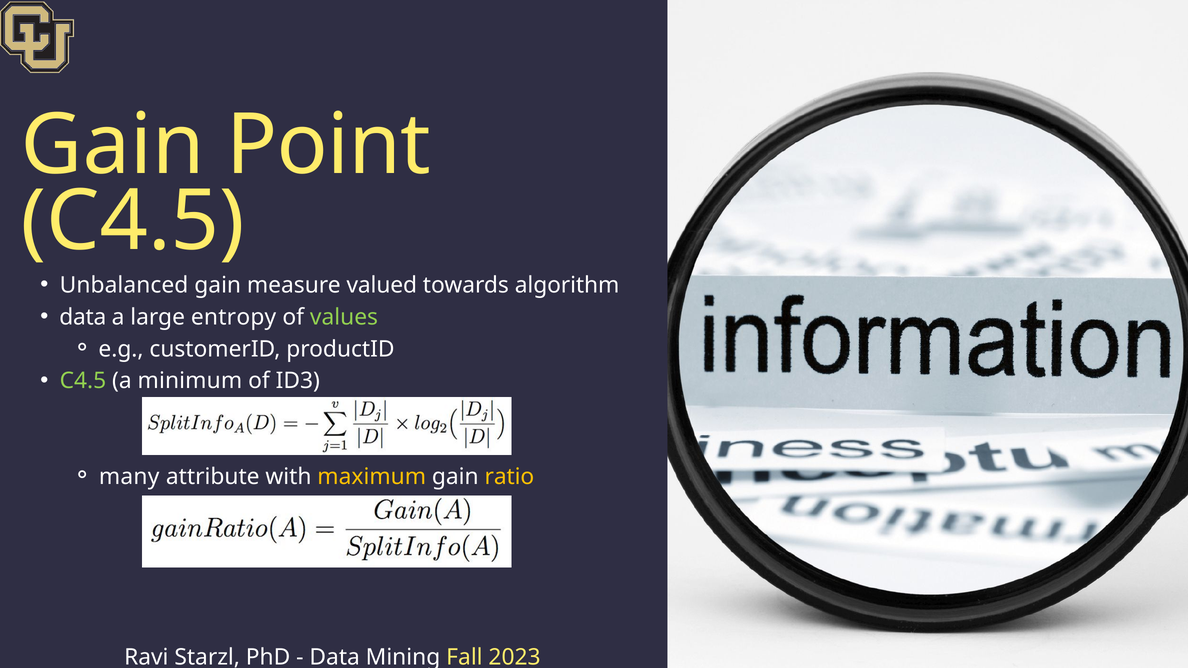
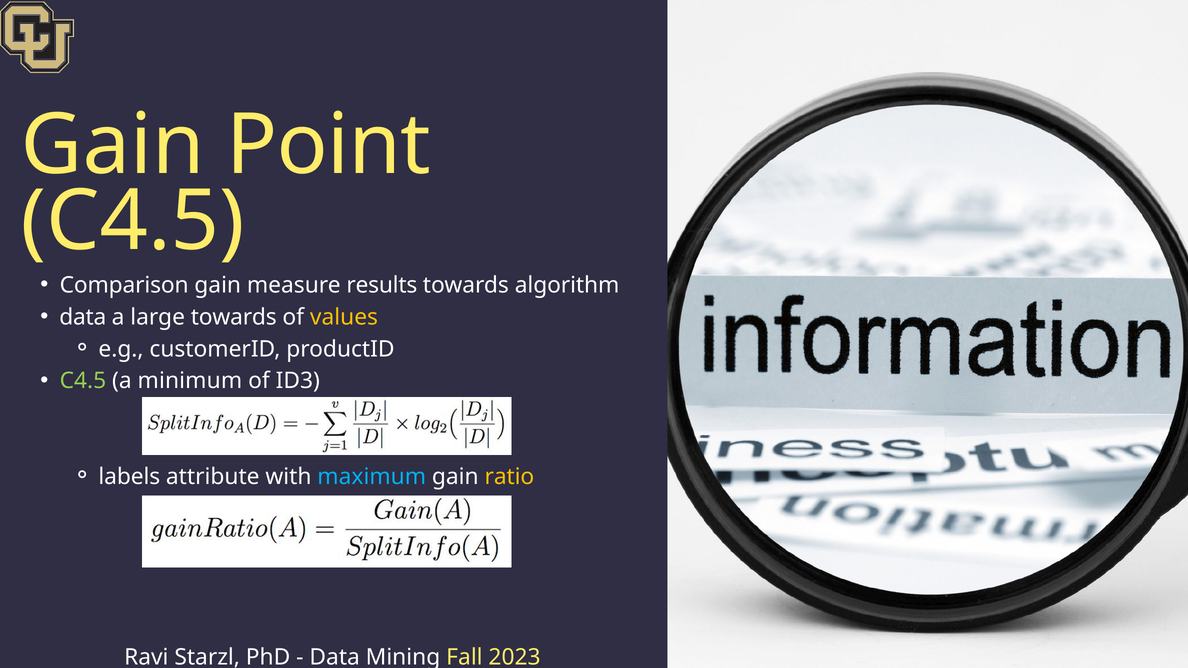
Unbalanced: Unbalanced -> Comparison (124, 285)
valued: valued -> results (382, 285)
large entropy: entropy -> towards (234, 317)
values colour: light green -> yellow (344, 317)
many: many -> labels (129, 477)
maximum colour: yellow -> light blue (372, 477)
